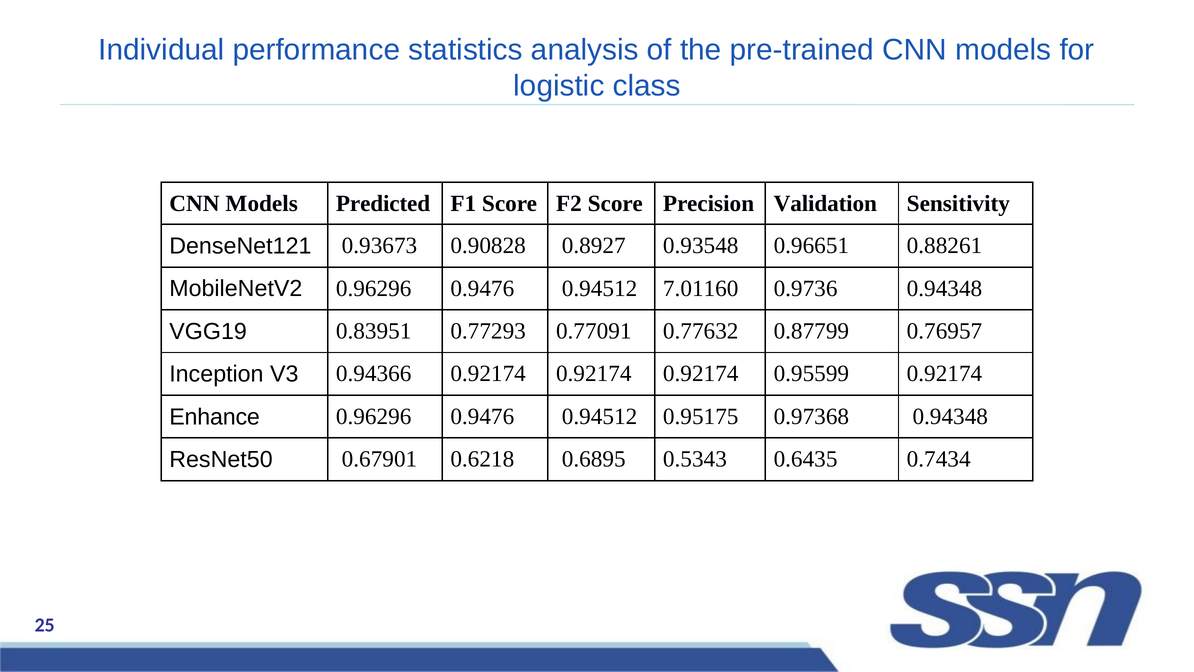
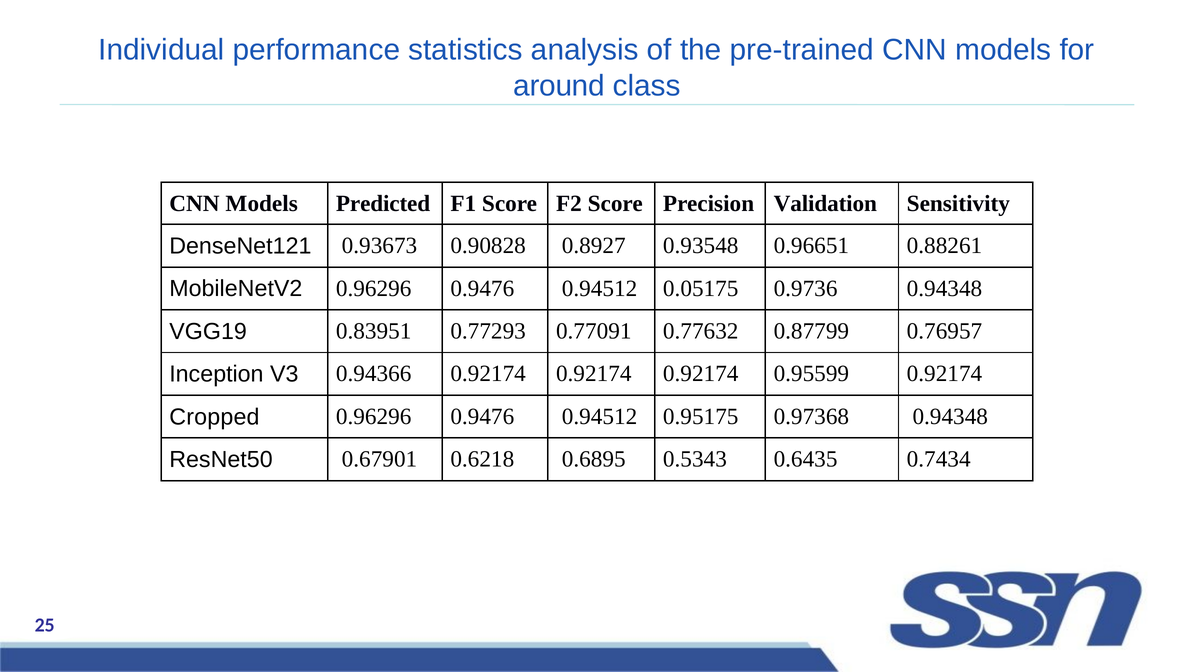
logistic: logistic -> around (559, 86)
7.01160: 7.01160 -> 0.05175 (701, 288)
Enhance: Enhance -> Cropped (214, 417)
